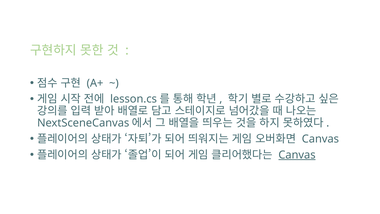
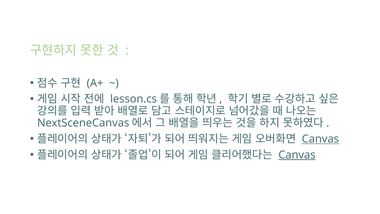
Canvas underline: none -> present (320, 139)
